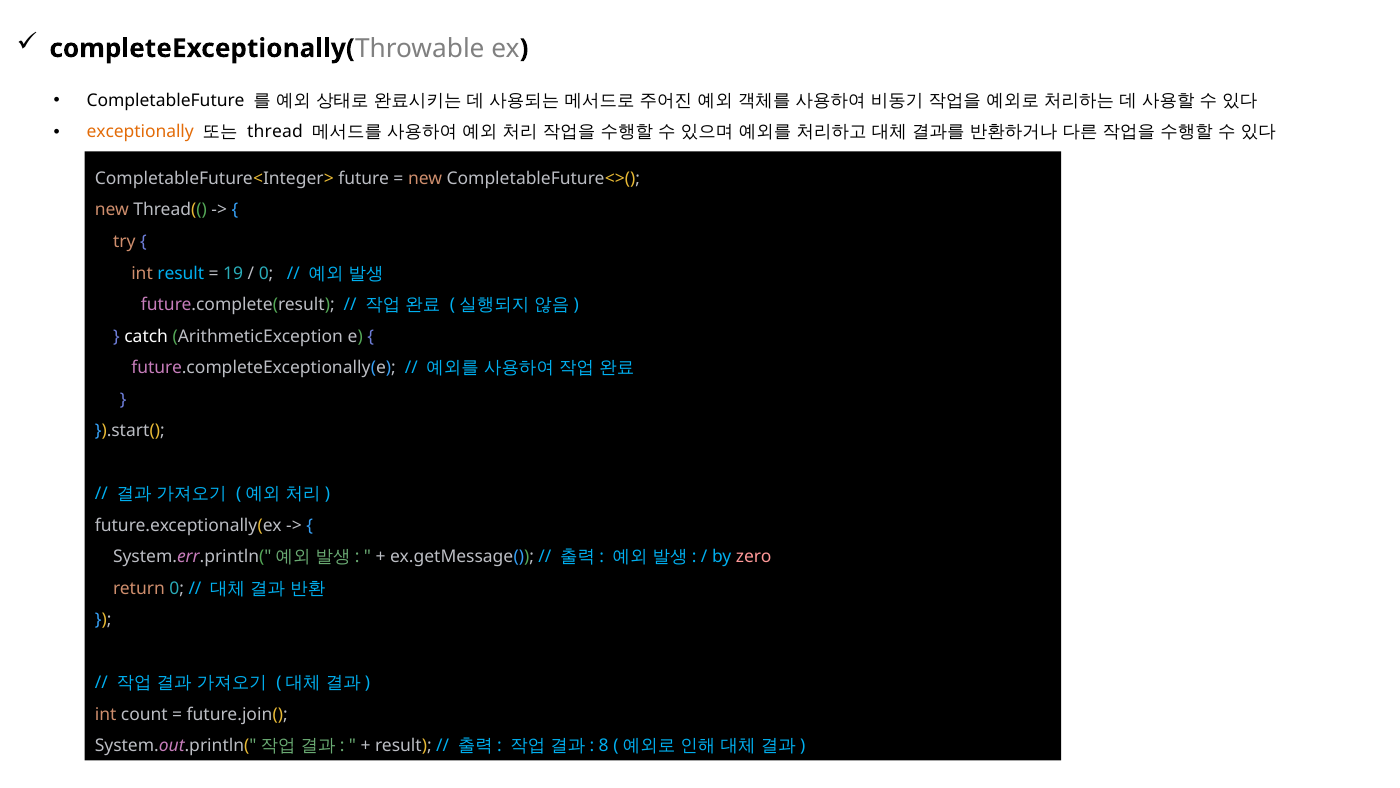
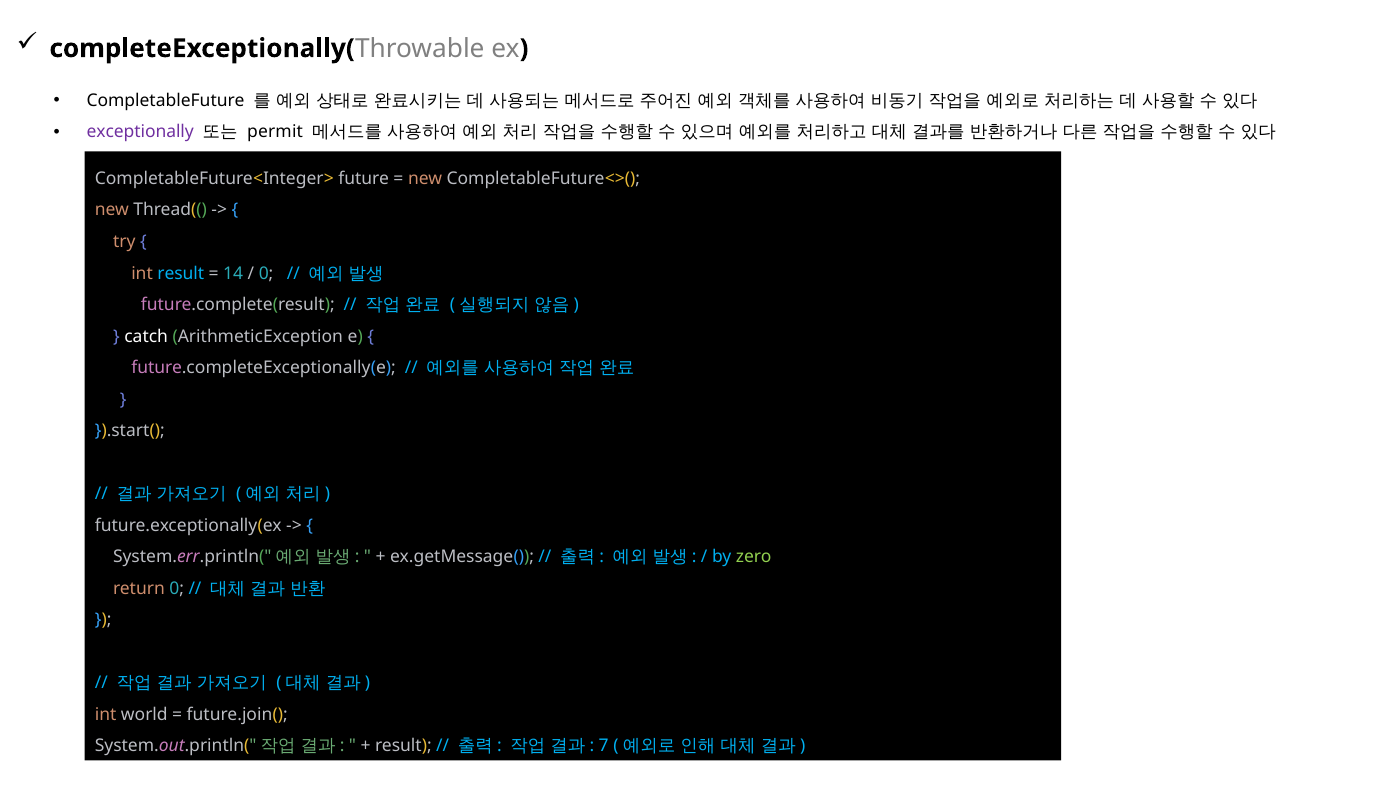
exceptionally colour: orange -> purple (140, 132)
thread: thread -> permit (275, 132)
19: 19 -> 14 (233, 273)
zero colour: pink -> light green (754, 557)
count: count -> world (144, 714)
8: 8 -> 7 (604, 746)
